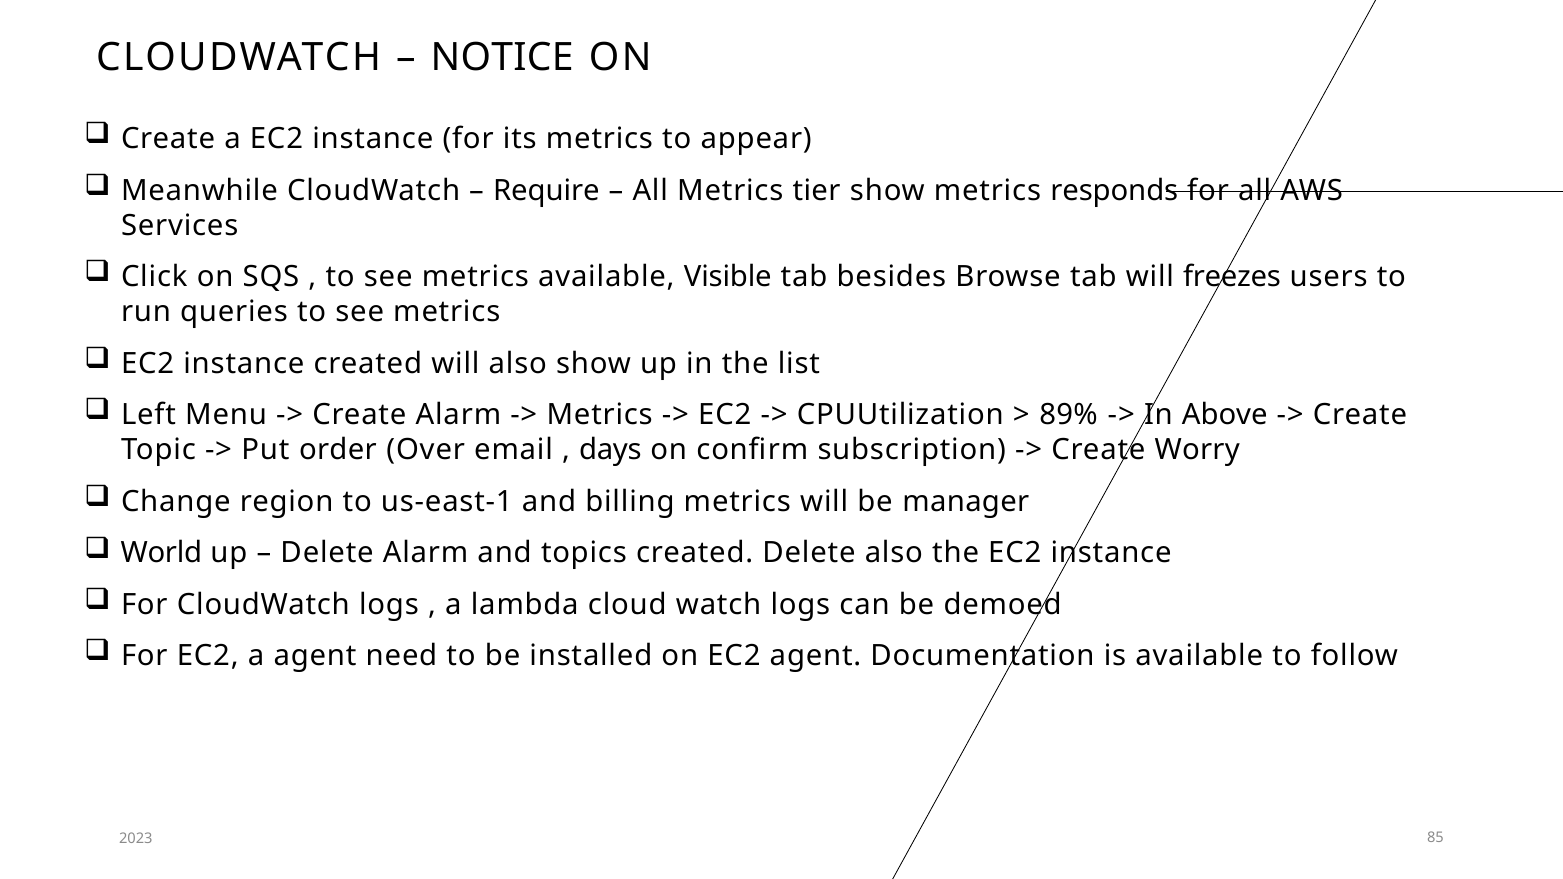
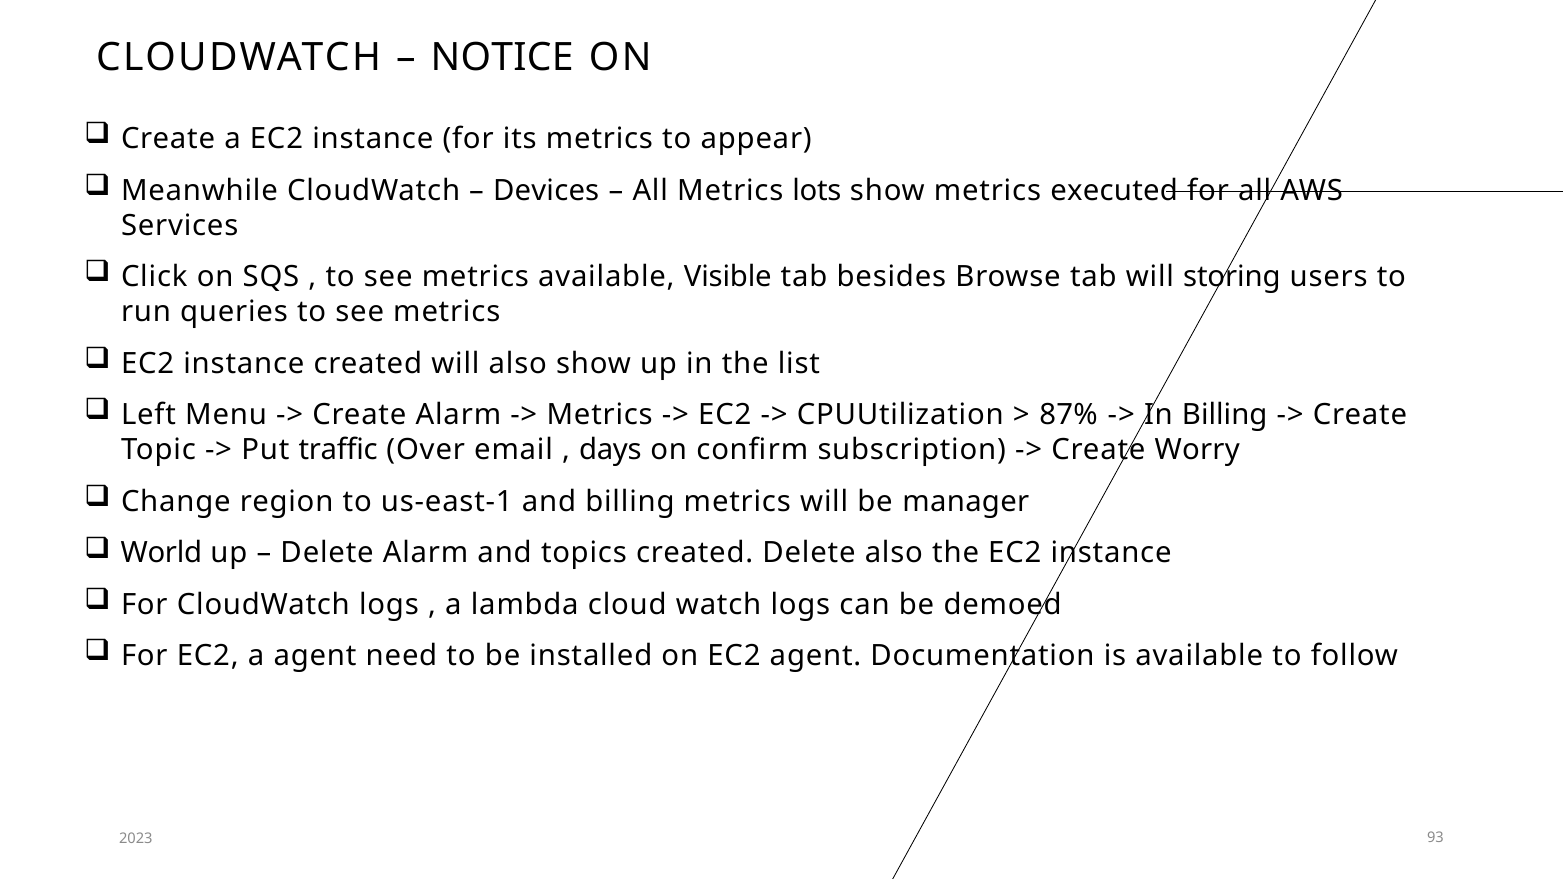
Require: Require -> Devices (546, 190)
tier: tier -> lots (817, 190)
responds: responds -> executed (1114, 190)
freezes: freezes -> storing (1232, 277)
89%: 89% -> 87% (1069, 415)
In Above: Above -> Billing (1225, 415)
order: order -> traffic (338, 450)
85: 85 -> 93 (1436, 838)
